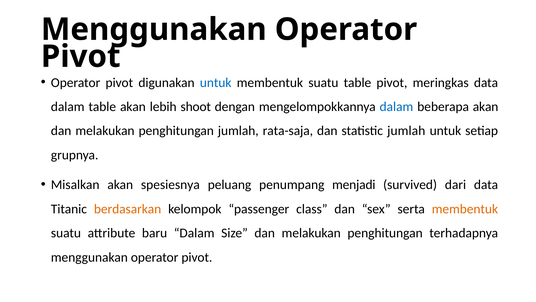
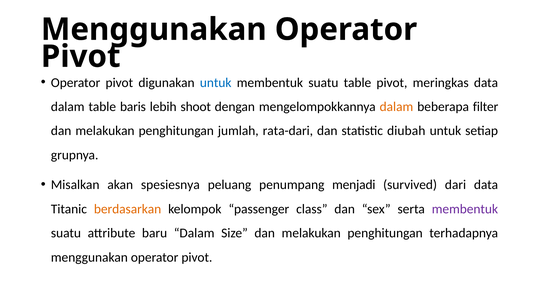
table akan: akan -> baris (133, 107)
dalam colour: blue -> orange (396, 107)
beberapa akan: akan -> filter (486, 107)
rata-saja: rata-saja -> rata-dari (288, 131)
statistic jumlah: jumlah -> diubah (406, 131)
membentuk colour: orange -> purple (465, 209)
